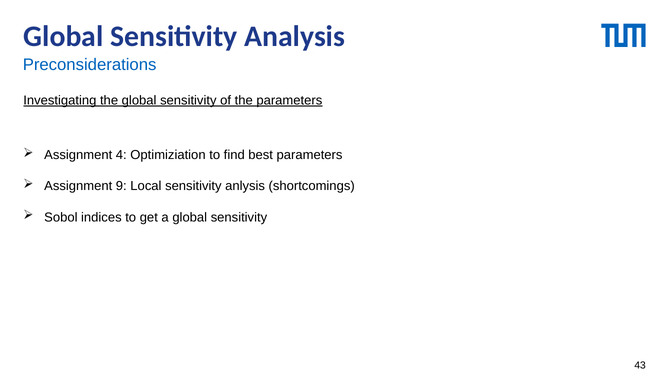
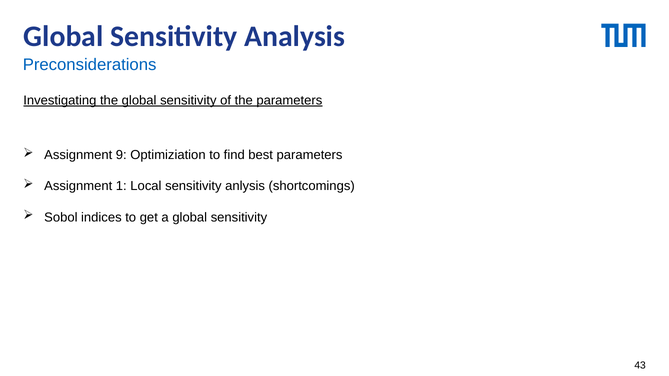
4: 4 -> 9 (121, 155)
9: 9 -> 1 (121, 186)
